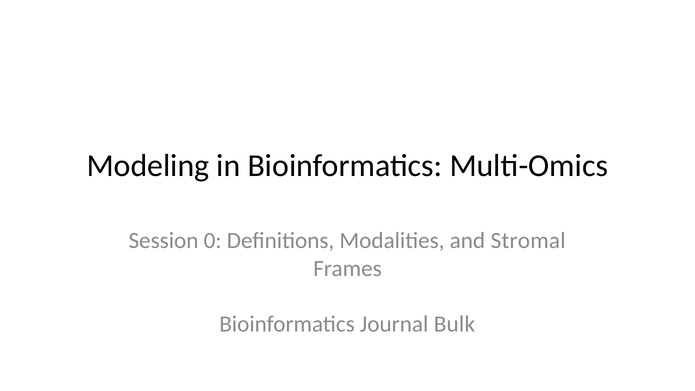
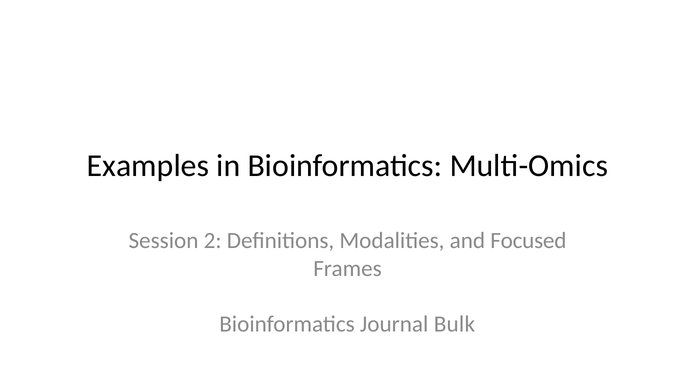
Modeling: Modeling -> Examples (148, 166)
0: 0 -> 2 (213, 241)
Stromal: Stromal -> Focused (528, 241)
